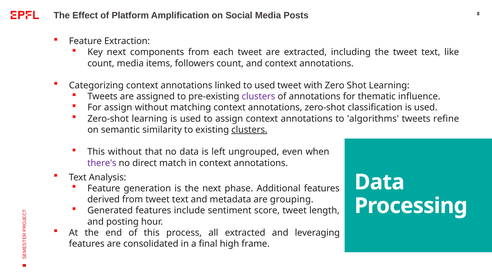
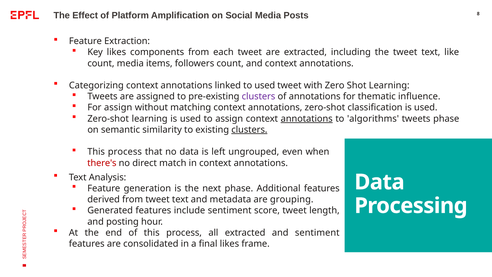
Key next: next -> likes (116, 52)
annotations underline: none -> present (307, 119)
tweets refine: refine -> phase (446, 119)
without: without -> process (125, 152)
there's colour: purple -> red (102, 163)
and leveraging: leveraging -> sentiment (317, 233)
final high: high -> likes (229, 244)
